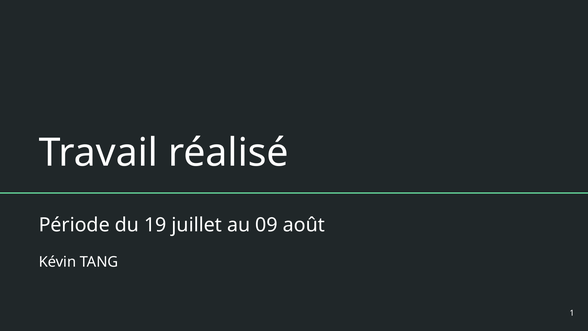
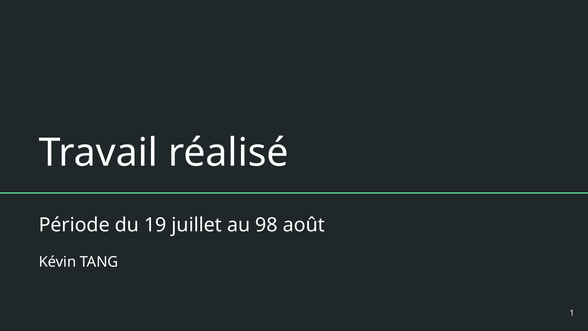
09: 09 -> 98 (267, 225)
